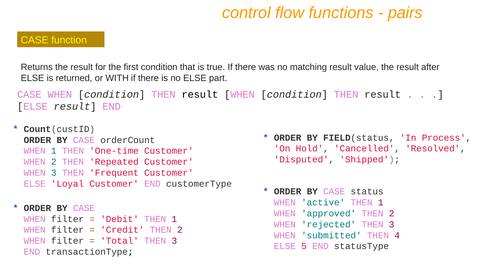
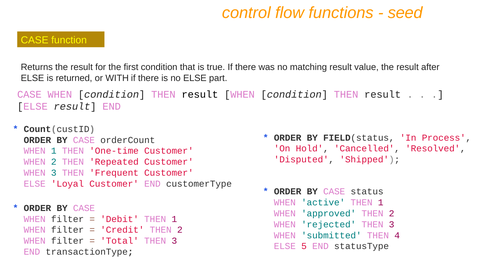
pairs: pairs -> seed (405, 13)
